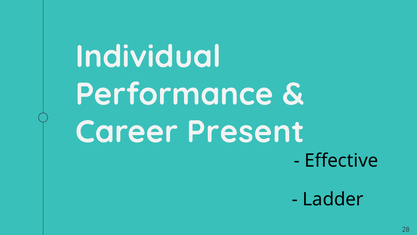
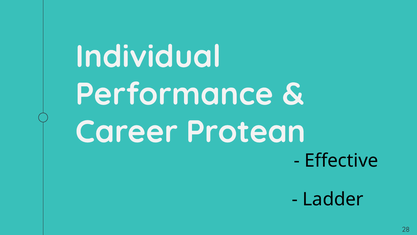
Present: Present -> Protean (246, 132)
